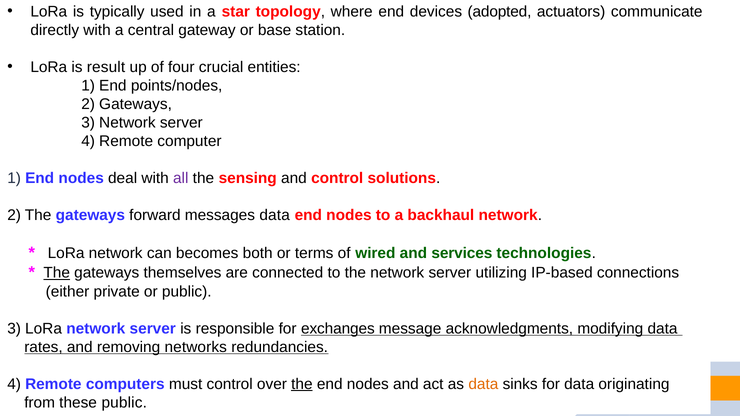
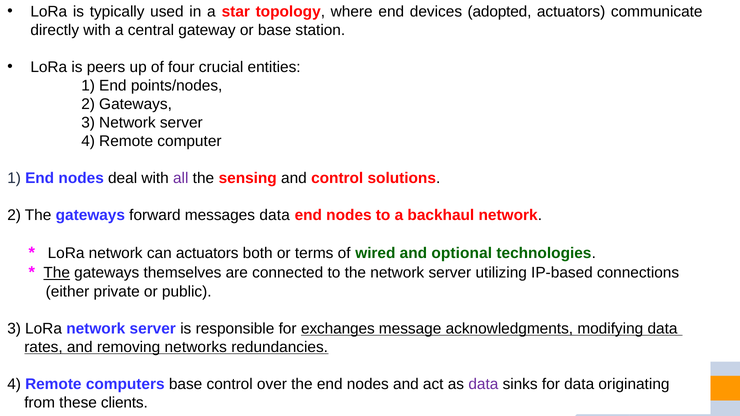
result: result -> peers (106, 67)
can becomes: becomes -> actuators (207, 253)
services: services -> optional (462, 253)
computers must: must -> base (186, 384)
the underline: present -> none (302, 384)
data colour: orange -> purple (483, 384)
these public: public -> clients (124, 403)
